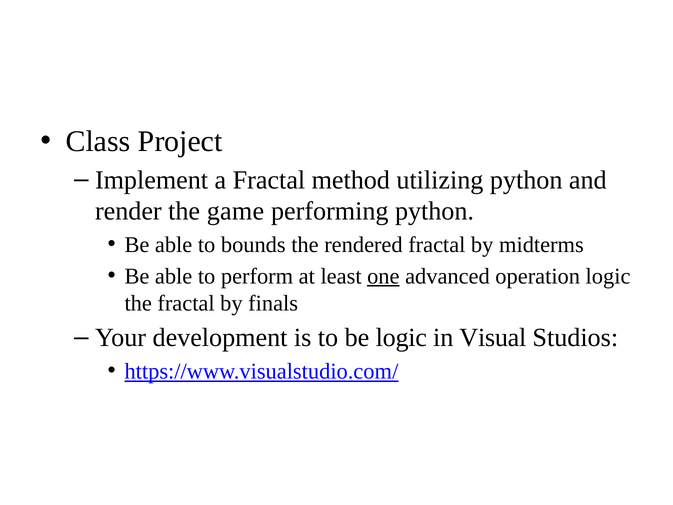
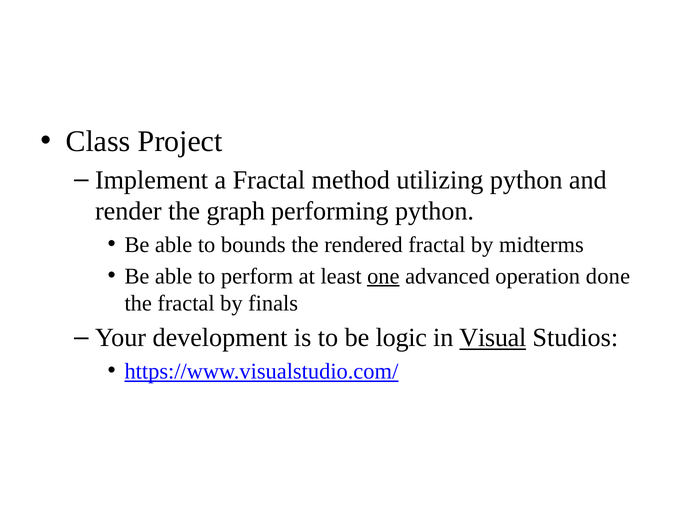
game: game -> graph (236, 211)
operation logic: logic -> done (608, 276)
Visual underline: none -> present (493, 338)
